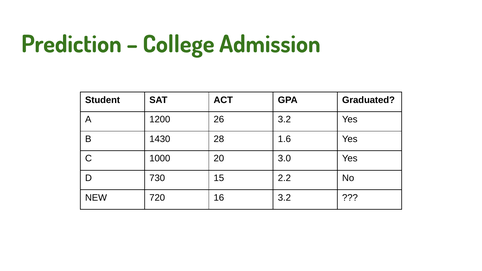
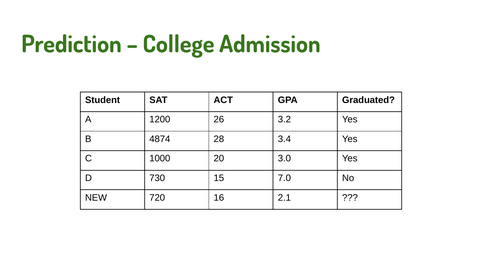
1430: 1430 -> 4874 (160, 139)
1.6: 1.6 -> 3.4 (284, 139)
2.2: 2.2 -> 7.0 (284, 178)
16 3.2: 3.2 -> 2.1 (284, 198)
